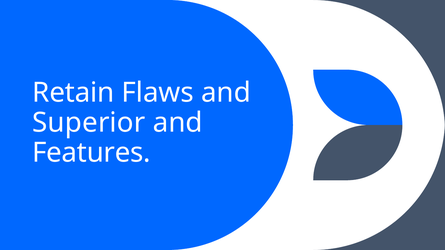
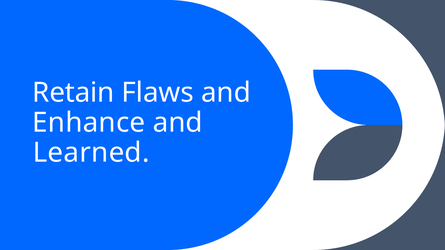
Superior: Superior -> Enhance (89, 123)
Features: Features -> Learned (91, 153)
